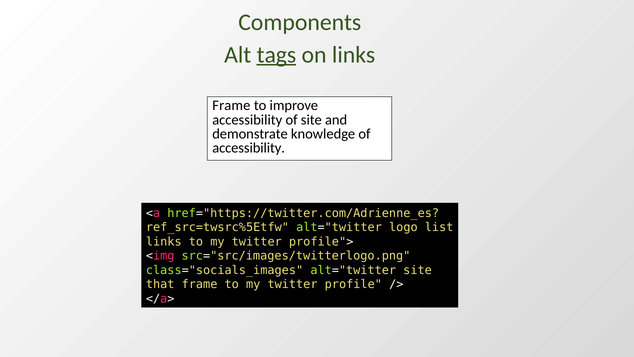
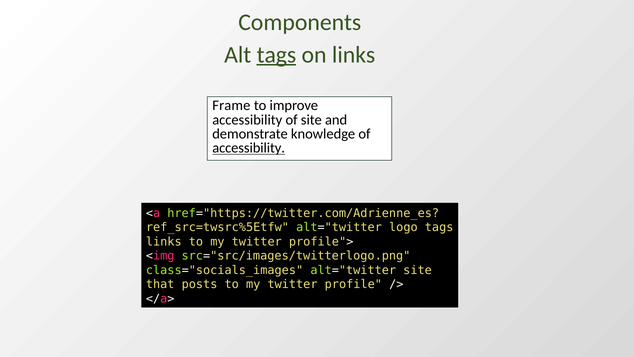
accessibility underline: none -> present (249, 148)
logo list: list -> tags (439, 227)
that frame: frame -> posts (200, 284)
